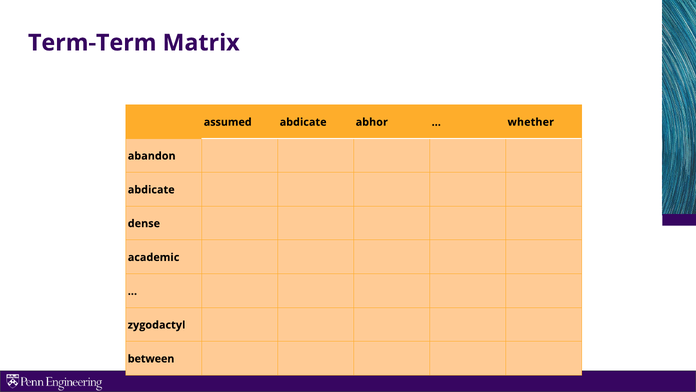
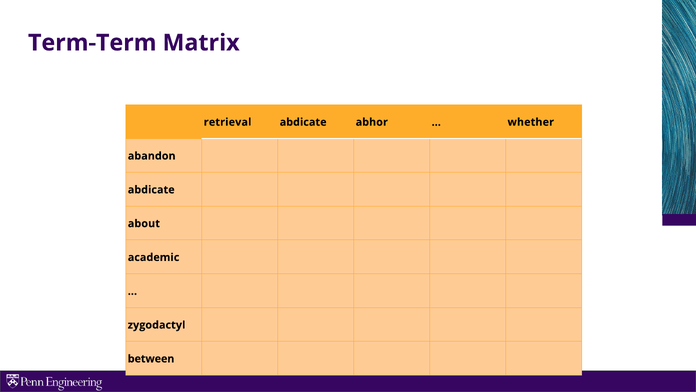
assumed: assumed -> retrieval (228, 122)
dense: dense -> about (144, 223)
